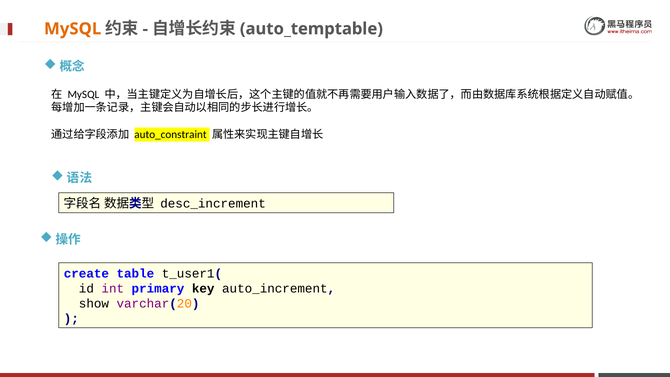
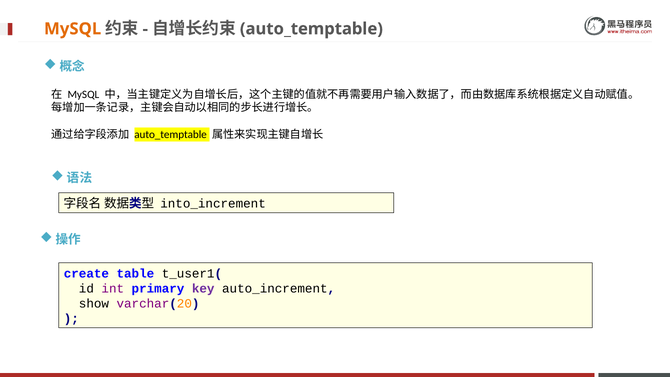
auto_constraint: auto_constraint -> auto_temptable (171, 135)
desc_increment: desc_increment -> into_increment (213, 204)
key colour: black -> purple (203, 289)
